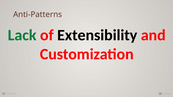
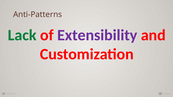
Extensibility colour: black -> purple (97, 35)
